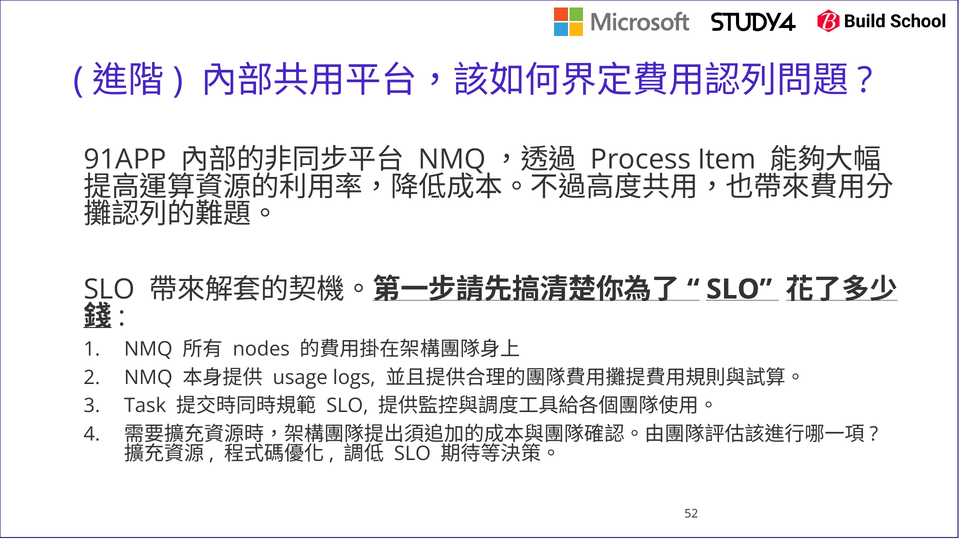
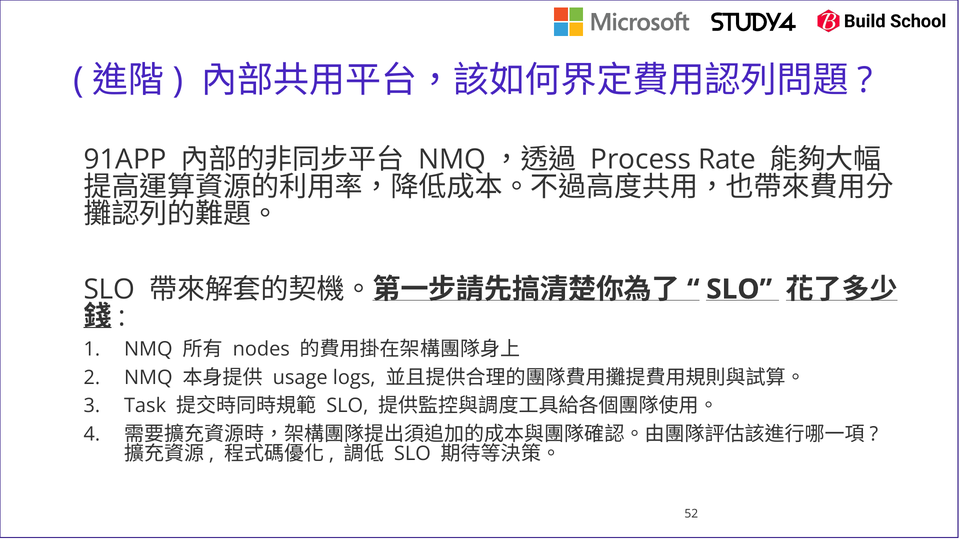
Item: Item -> Rate (727, 160)
